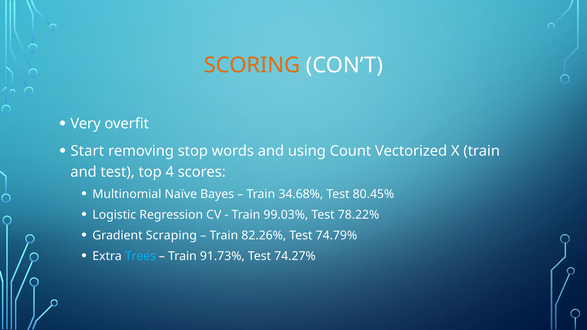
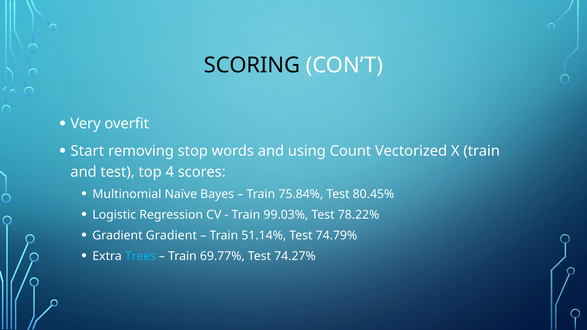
SCORING colour: orange -> black (252, 65)
34.68%: 34.68% -> 75.84% (301, 194)
Gradient Scraping: Scraping -> Gradient (171, 236)
82.26%: 82.26% -> 51.14% (264, 236)
91.73%: 91.73% -> 69.77% (222, 256)
